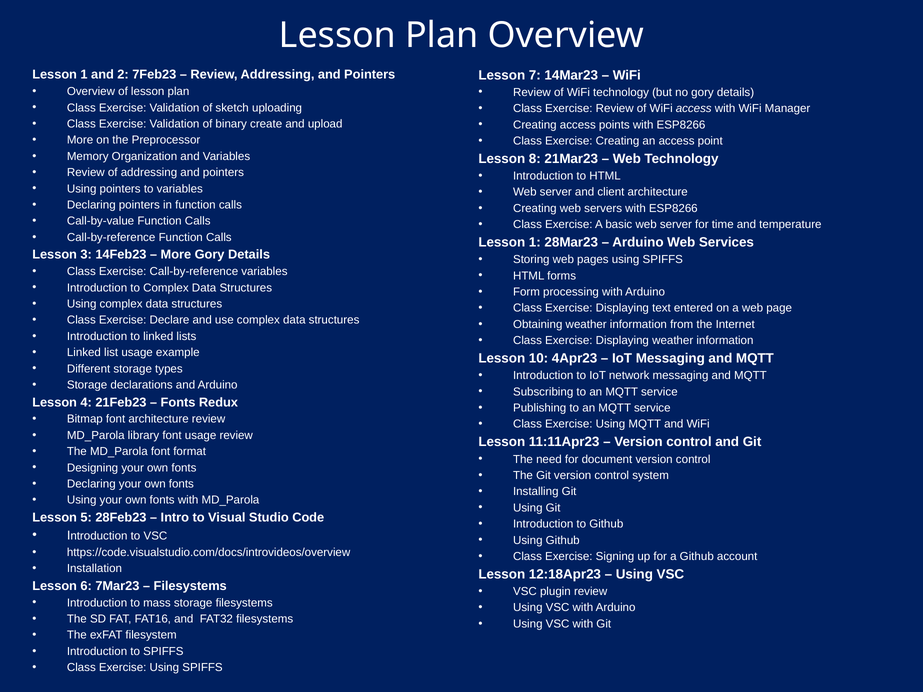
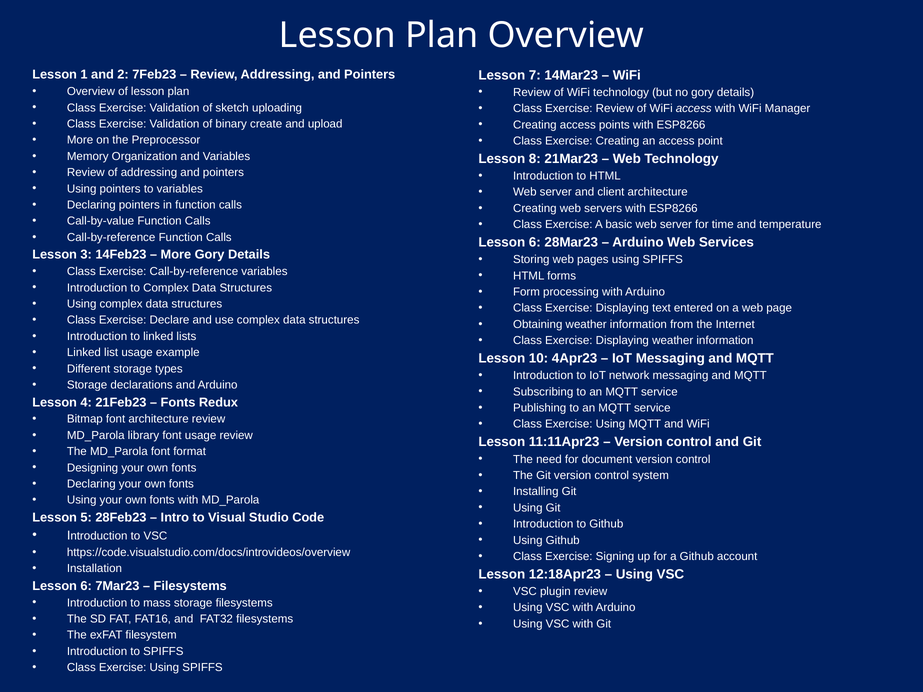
1: 1 -> 6 (535, 242)
